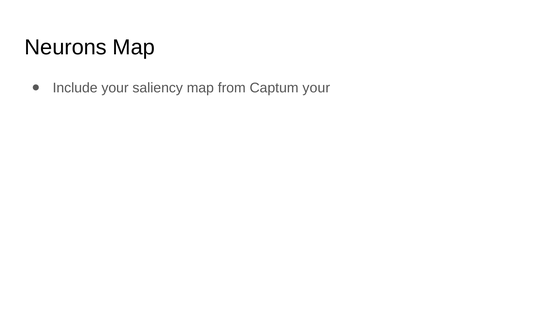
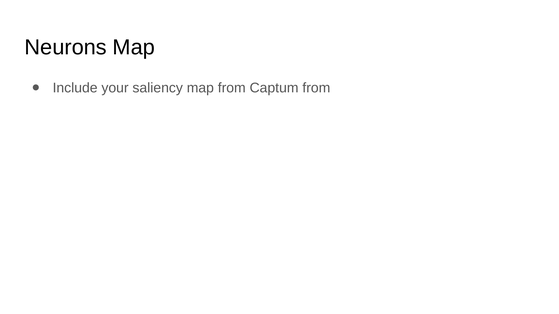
Captum your: your -> from (316, 88)
